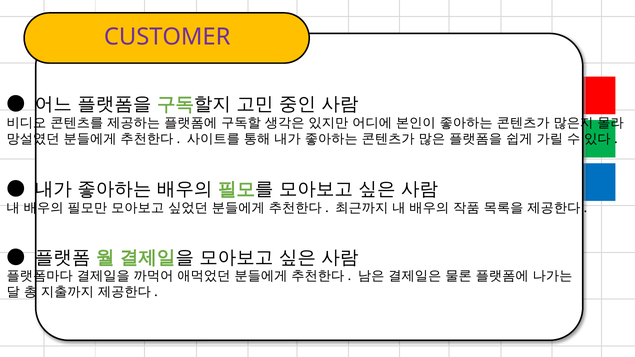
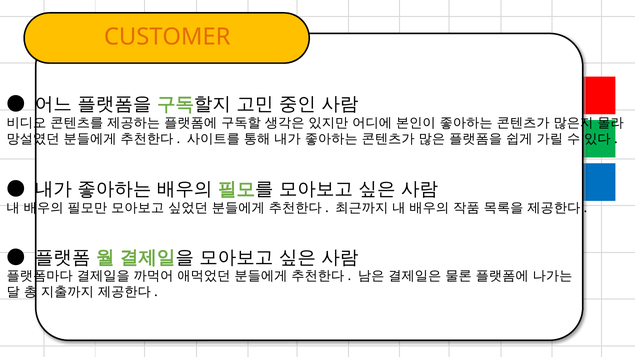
CUSTOMER colour: purple -> orange (167, 37)
